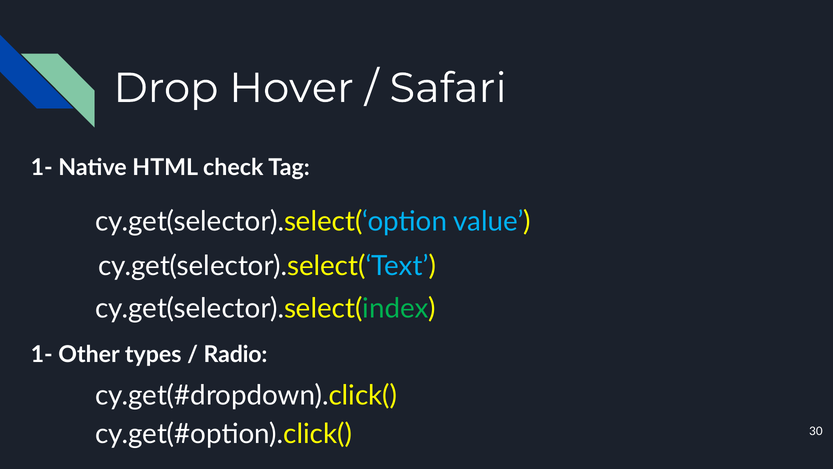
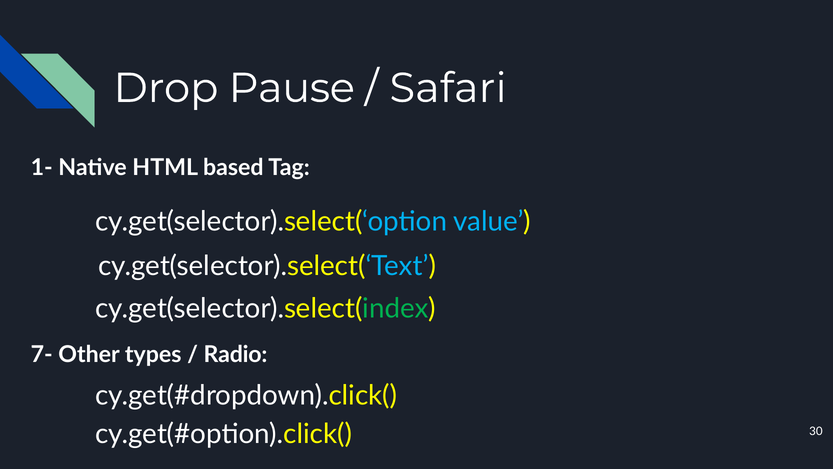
Hover: Hover -> Pause (292, 88)
check: check -> based (233, 167)
1-: 1- -> 7- (42, 354)
